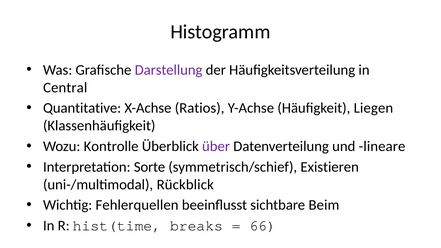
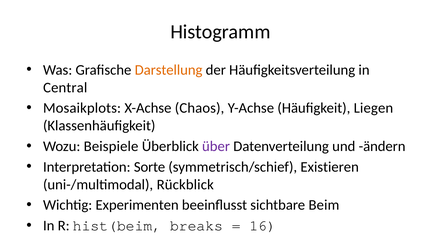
Darstellung colour: purple -> orange (169, 70)
Quantitative: Quantitative -> Mosaikplots (82, 108)
Ratios: Ratios -> Chaos (200, 108)
Kontrolle: Kontrolle -> Beispiele (111, 146)
lineare: lineare -> ändern (382, 146)
Fehlerquellen: Fehlerquellen -> Experimenten (137, 205)
hist(time: hist(time -> hist(beim (117, 226)
66: 66 -> 16 (263, 226)
